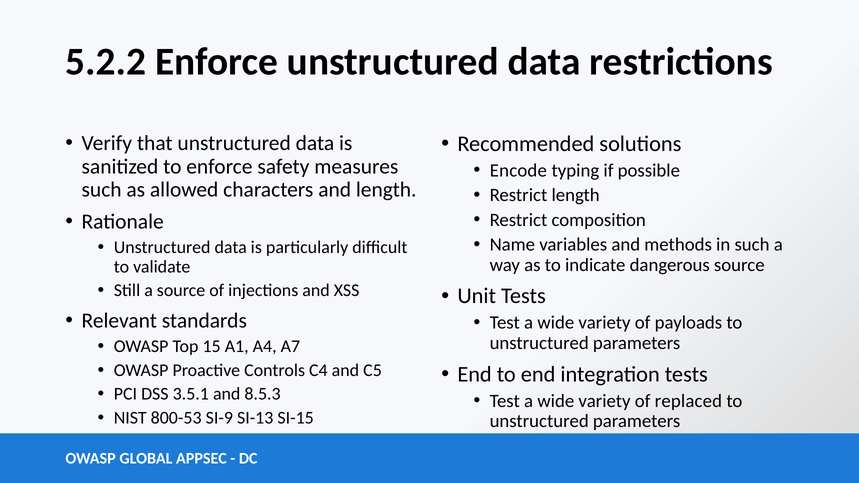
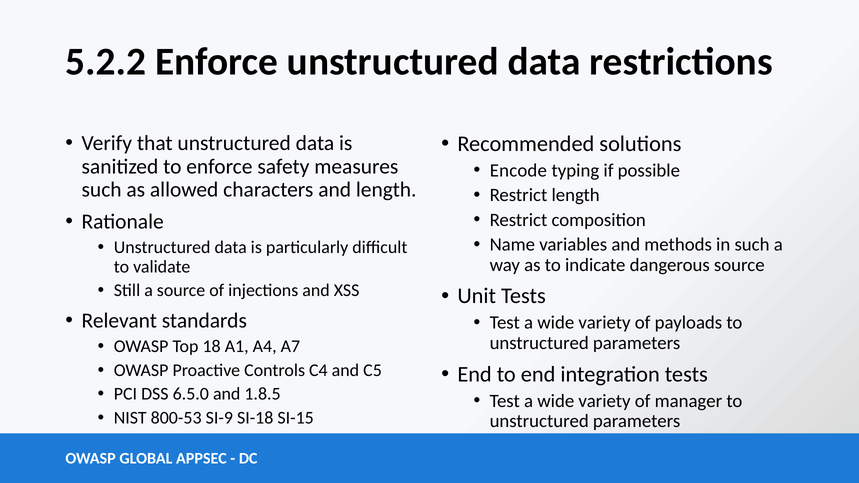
15: 15 -> 18 (212, 347)
3.5.1: 3.5.1 -> 6.5.0 (191, 394)
8.5.3: 8.5.3 -> 1.8.5 (263, 394)
replaced: replaced -> manager (688, 401)
SI-13: SI-13 -> SI-18 (255, 418)
